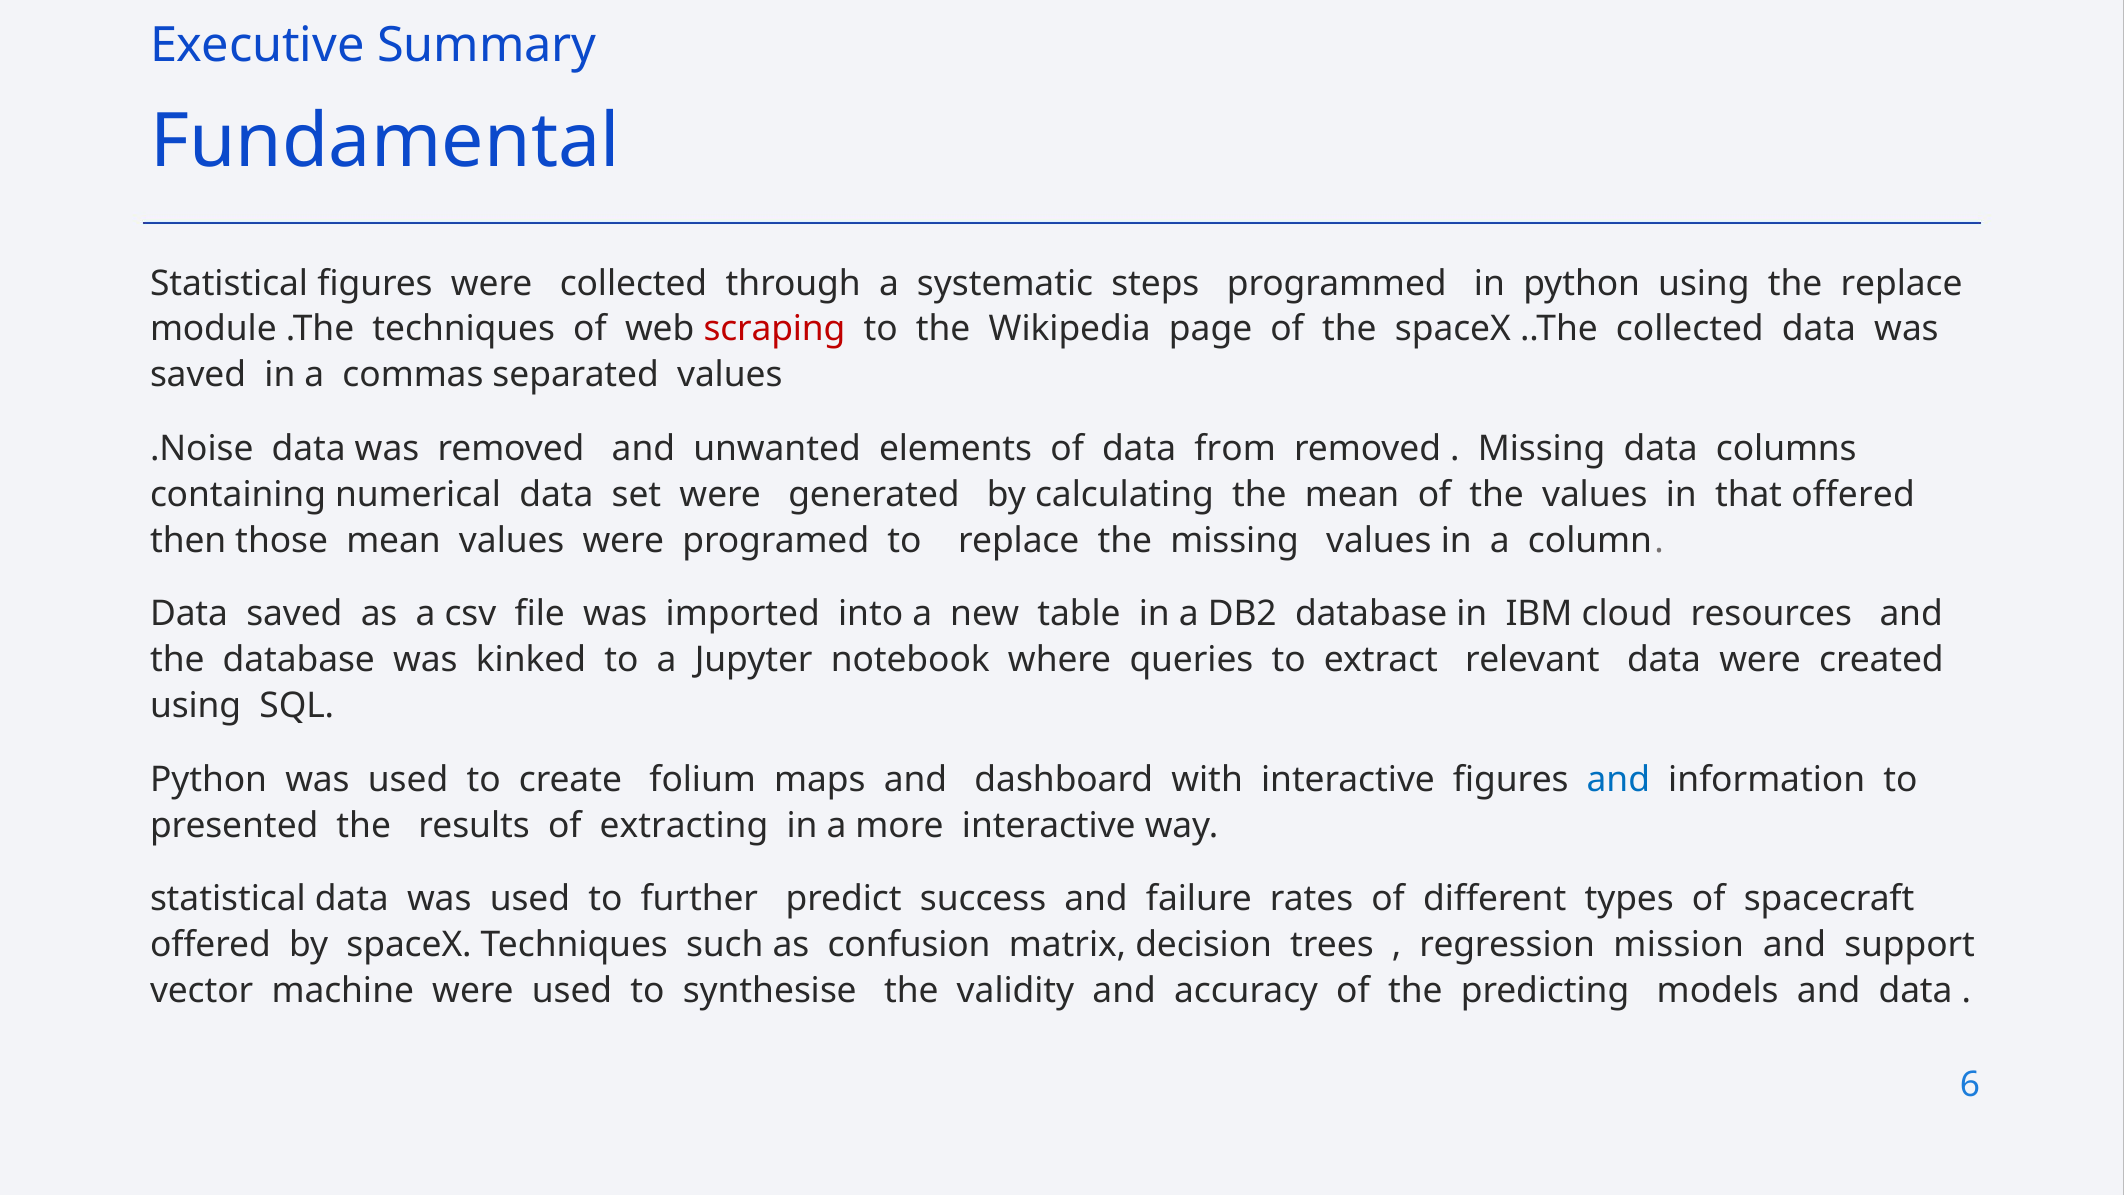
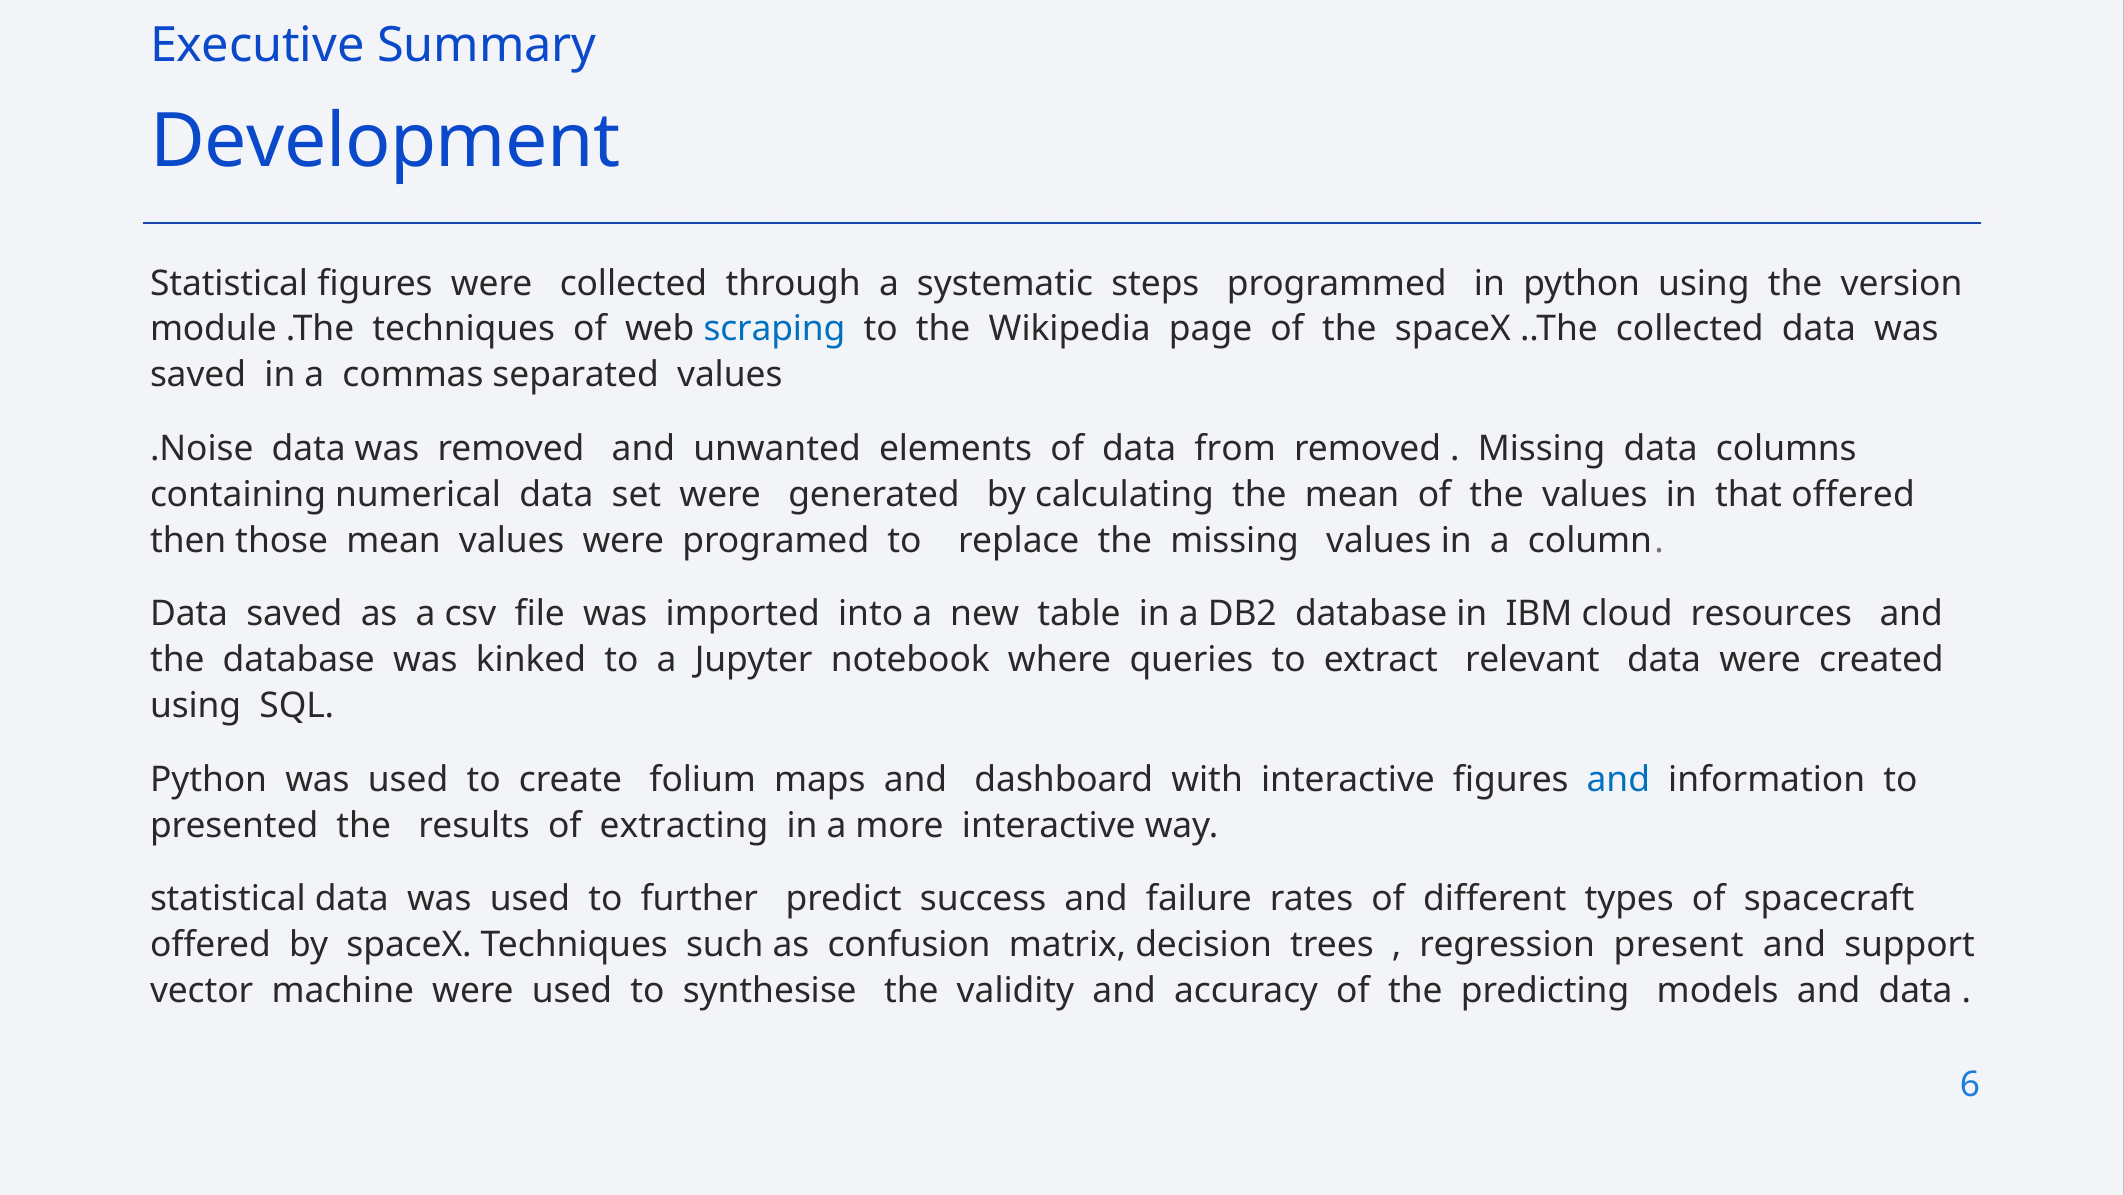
Fundamental: Fundamental -> Development (385, 142)
the replace: replace -> version (1902, 283)
scraping colour: red -> blue (775, 329)
mission: mission -> present (1679, 945)
